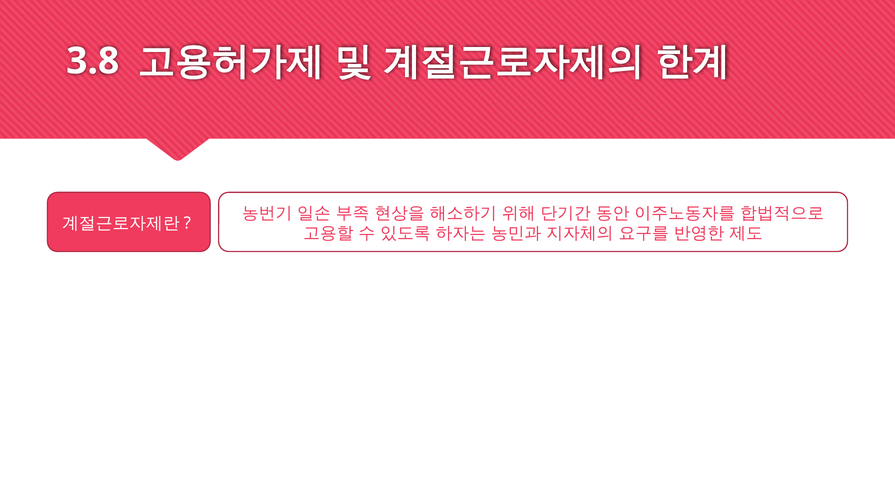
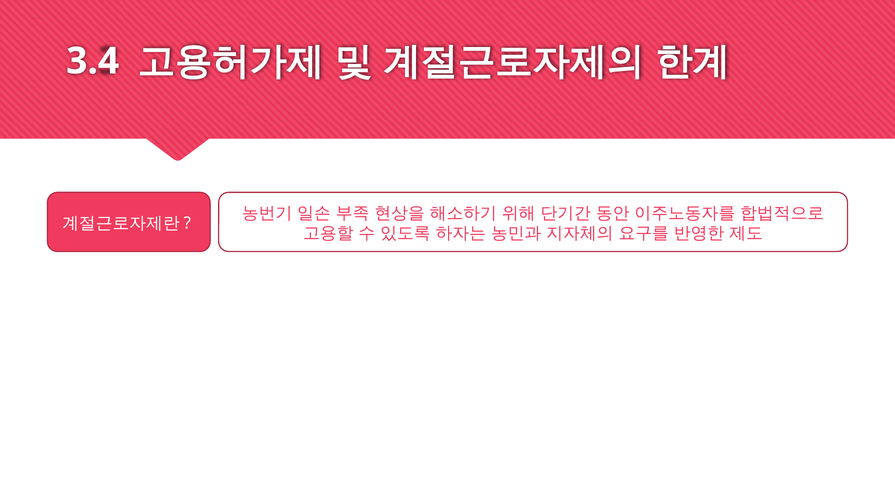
3.8: 3.8 -> 3.4 (93, 61)
